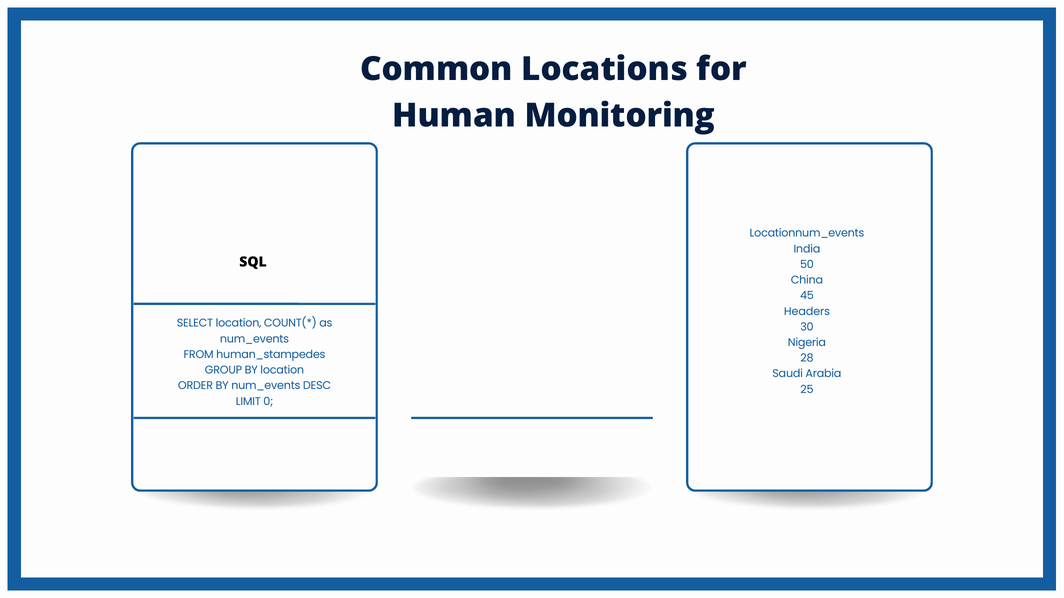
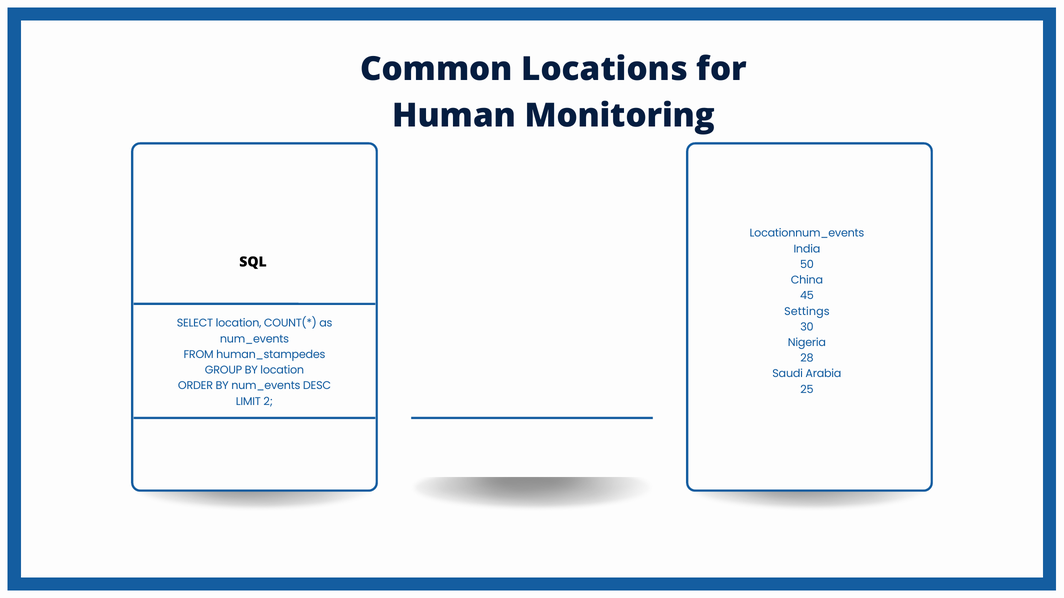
Headers: Headers -> Settings (807, 312)
0: 0 -> 2 (268, 402)
